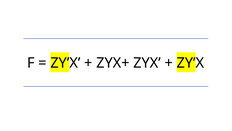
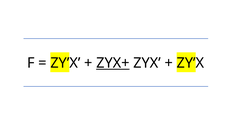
ZYX+ underline: none -> present (113, 63)
